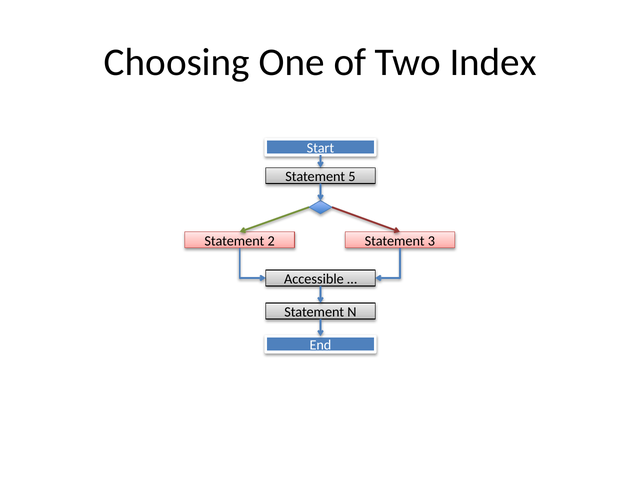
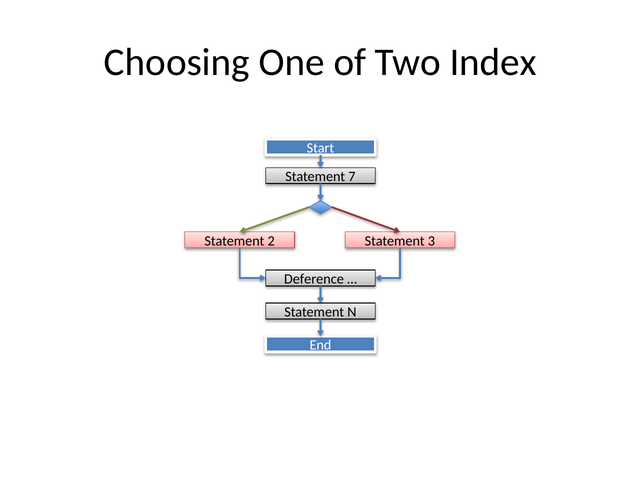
5: 5 -> 7 (352, 176)
Accessible: Accessible -> Deference (314, 279)
